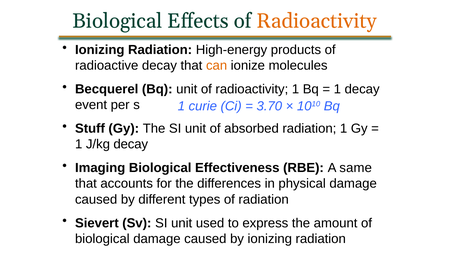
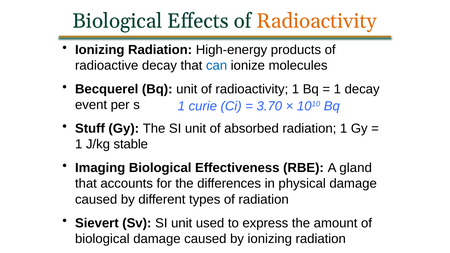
can colour: orange -> blue (217, 66)
J/kg decay: decay -> stable (131, 144)
same: same -> gland (356, 168)
